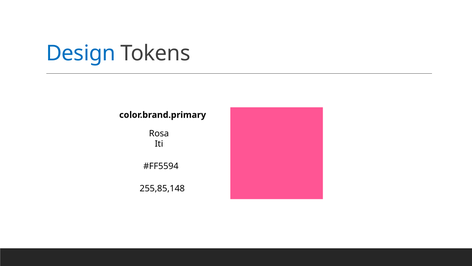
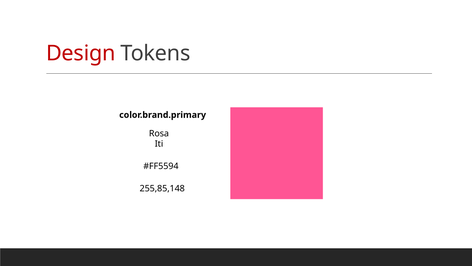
Design colour: blue -> red (81, 53)
